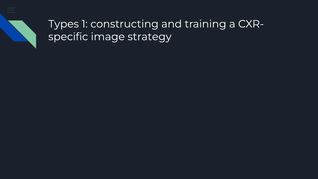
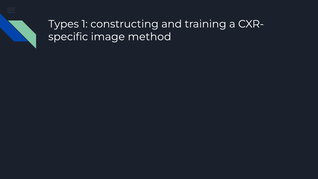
strategy: strategy -> method (150, 37)
